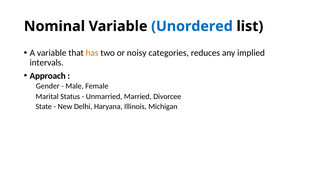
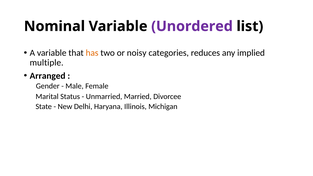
Unordered colour: blue -> purple (192, 26)
intervals: intervals -> multiple (47, 63)
Approach: Approach -> Arranged (48, 76)
